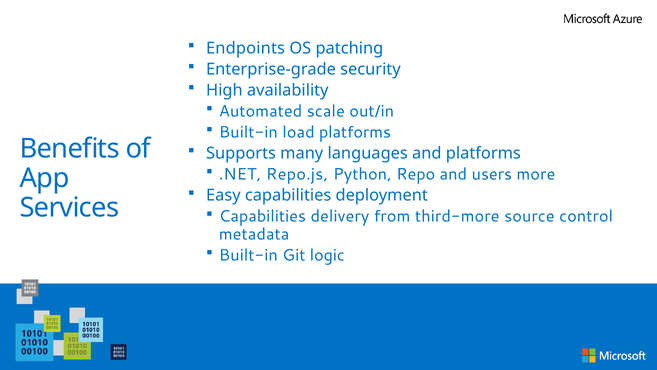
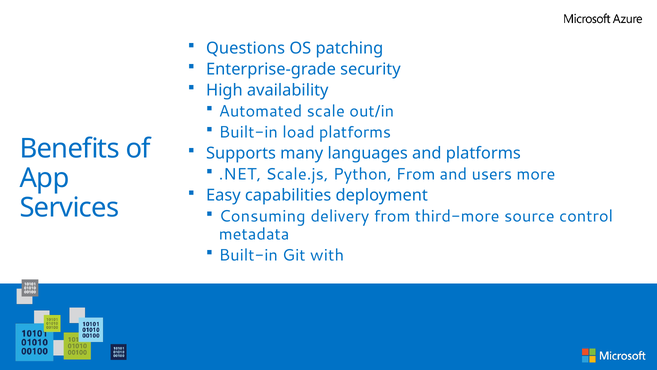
Endpoints: Endpoints -> Questions (246, 48)
Repo.js: Repo.js -> Scale.js (297, 174)
Python Repo: Repo -> From (416, 174)
Capabilities: Capabilities -> Consuming (262, 216)
logic: logic -> with (327, 255)
